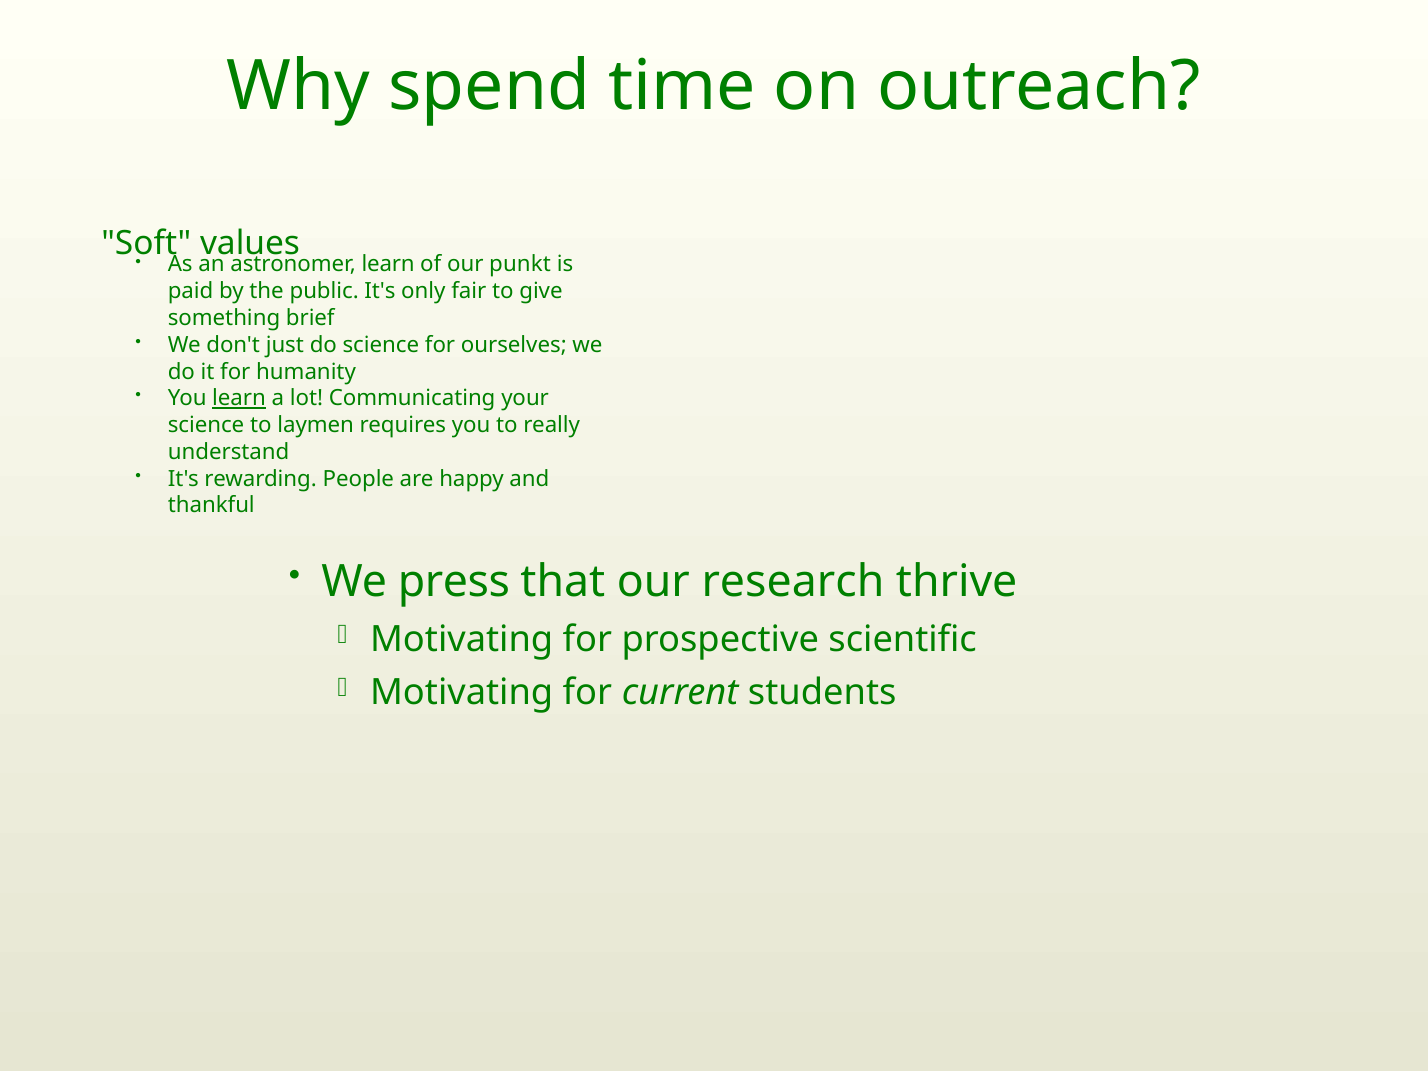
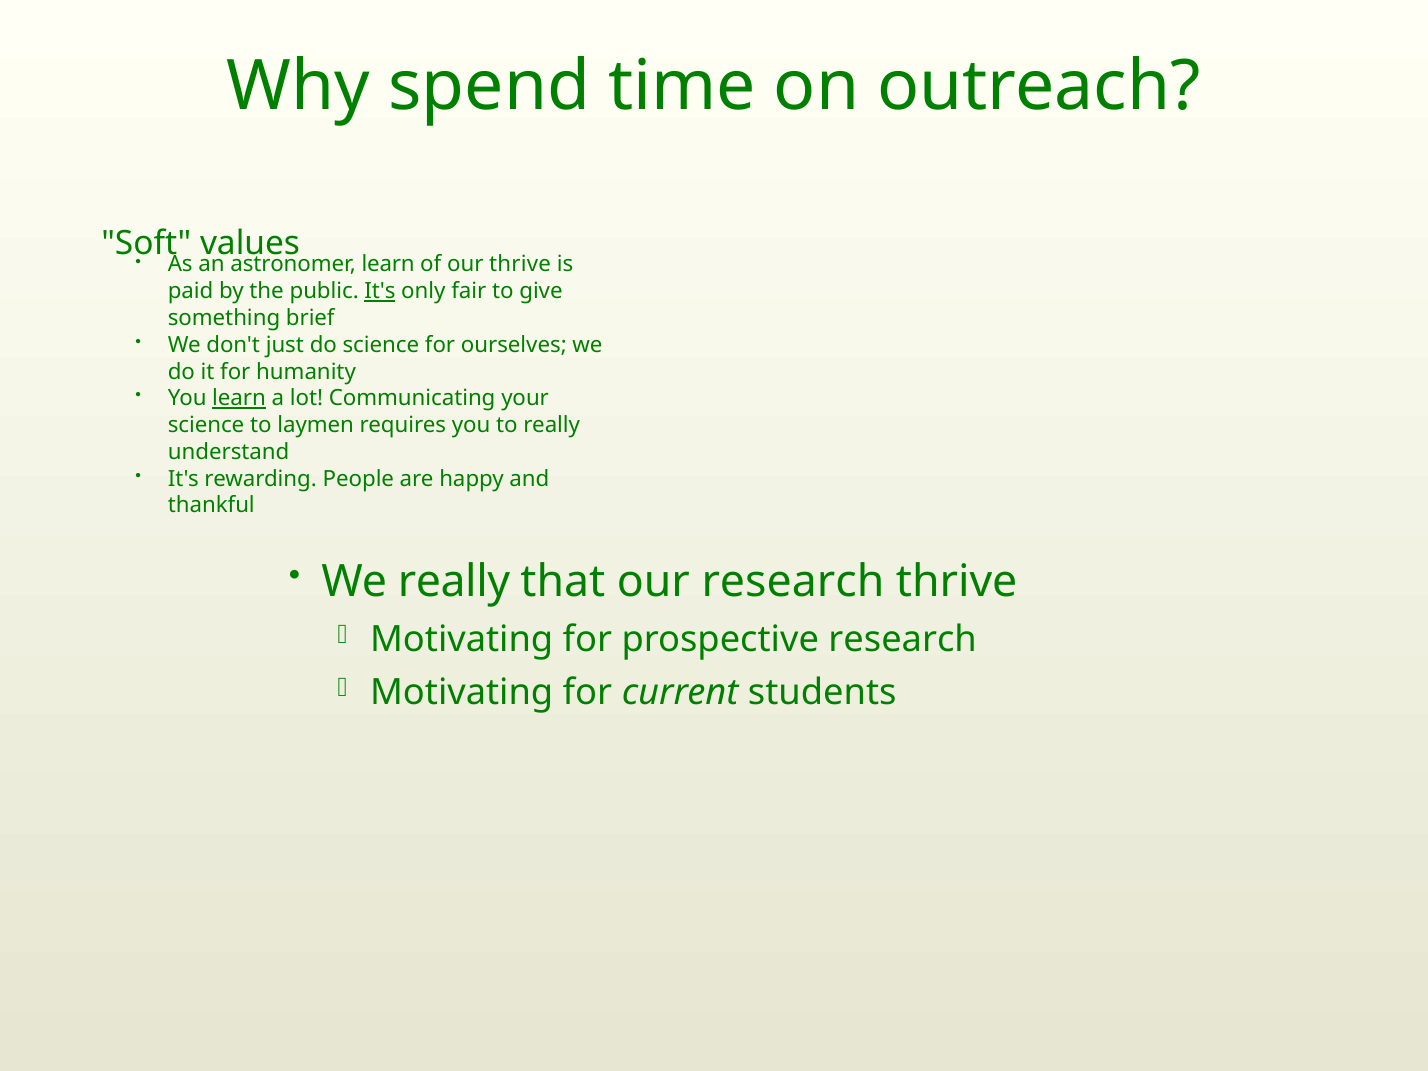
our punkt: punkt -> thrive (520, 265)
It's underline: none -> present (380, 291)
We press: press -> really (454, 582)
prospective scientific: scientific -> research (903, 639)
